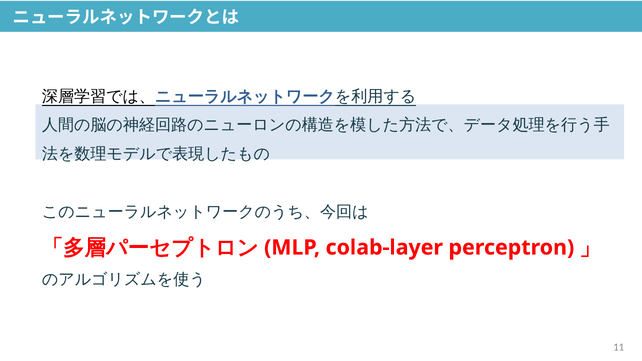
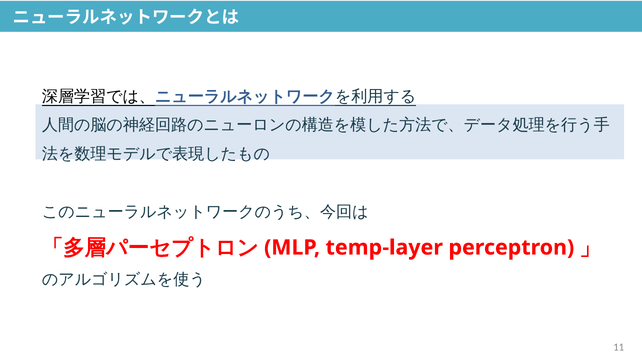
colab-layer: colab-layer -> temp-layer (384, 248)
